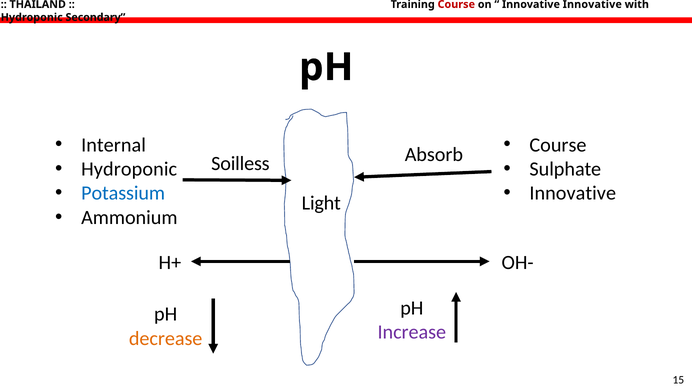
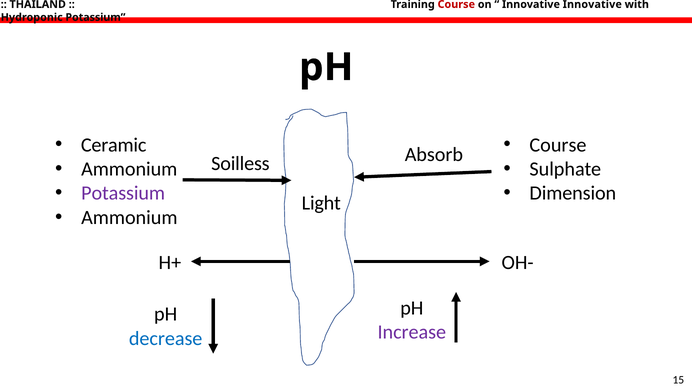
Hydroponic Secondary: Secondary -> Potassium (95, 17)
Internal: Internal -> Ceramic (114, 145)
Hydroponic: Hydroponic -> Ammonium (129, 169)
Potassium colour: blue -> purple (123, 193)
Innovative: Innovative -> Dimension (573, 193)
decrease colour: orange -> blue (166, 339)
